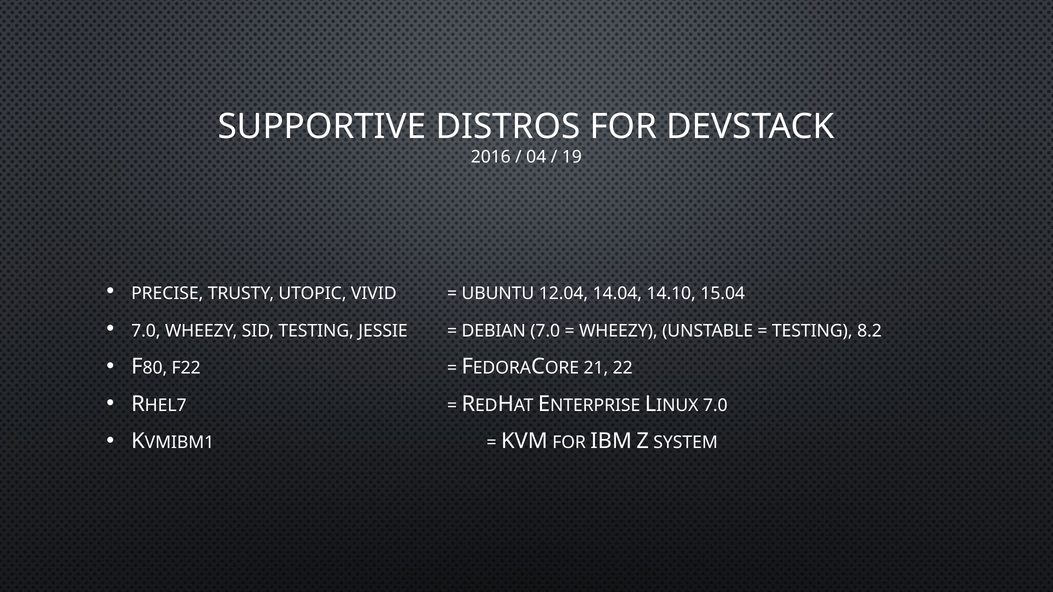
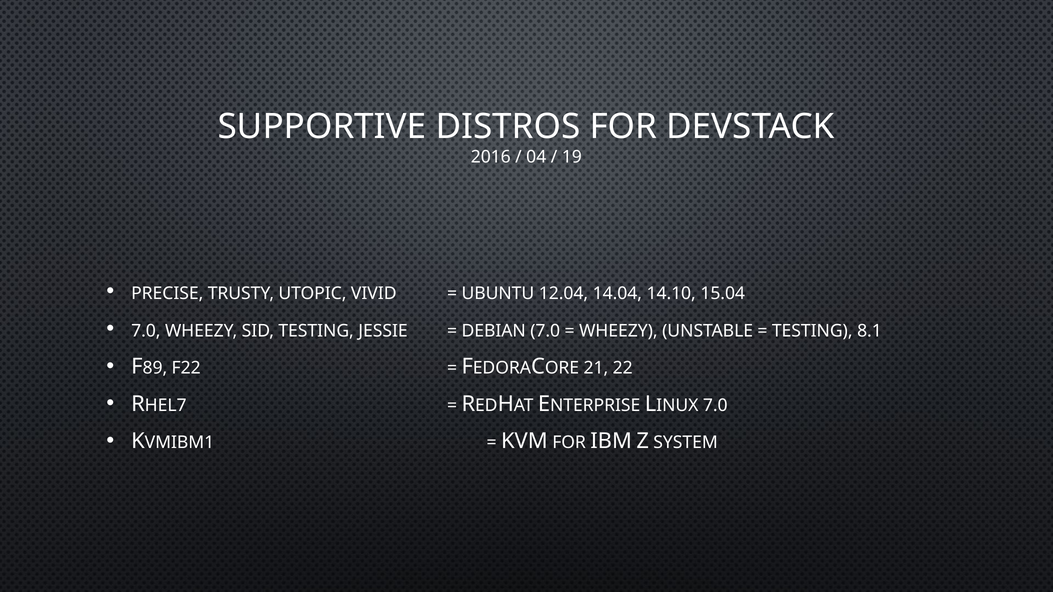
8.2: 8.2 -> 8.1 (869, 331)
80: 80 -> 89 (155, 368)
